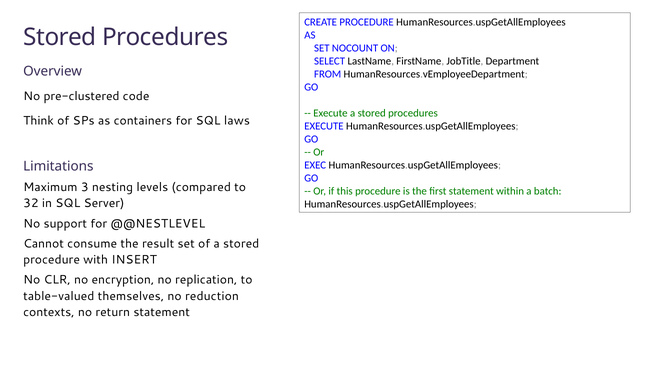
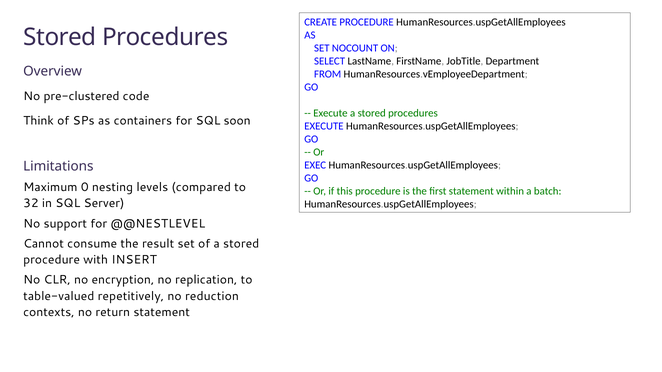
laws: laws -> soon (237, 121)
3: 3 -> 0 (85, 187)
themselves: themselves -> repetitively (131, 296)
